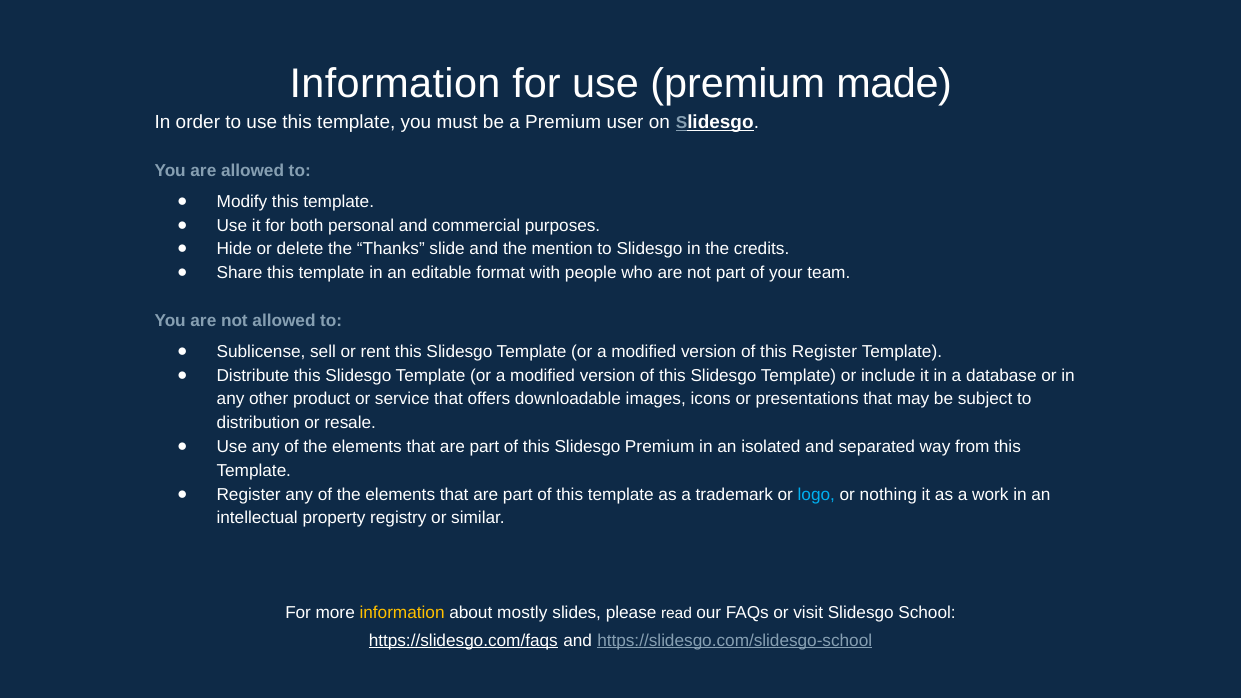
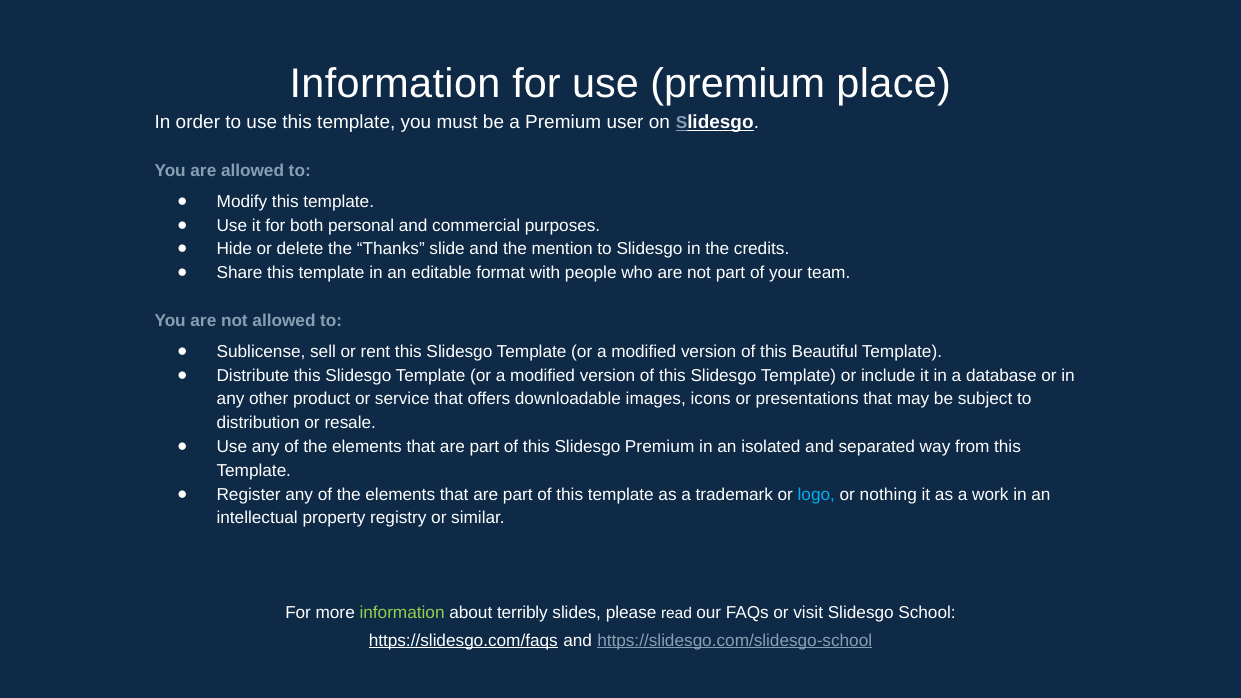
made: made -> place (894, 84)
this Register: Register -> Beautiful (825, 352)
information colour: yellow -> light green (402, 613)
mostly: mostly -> terribly (522, 613)
